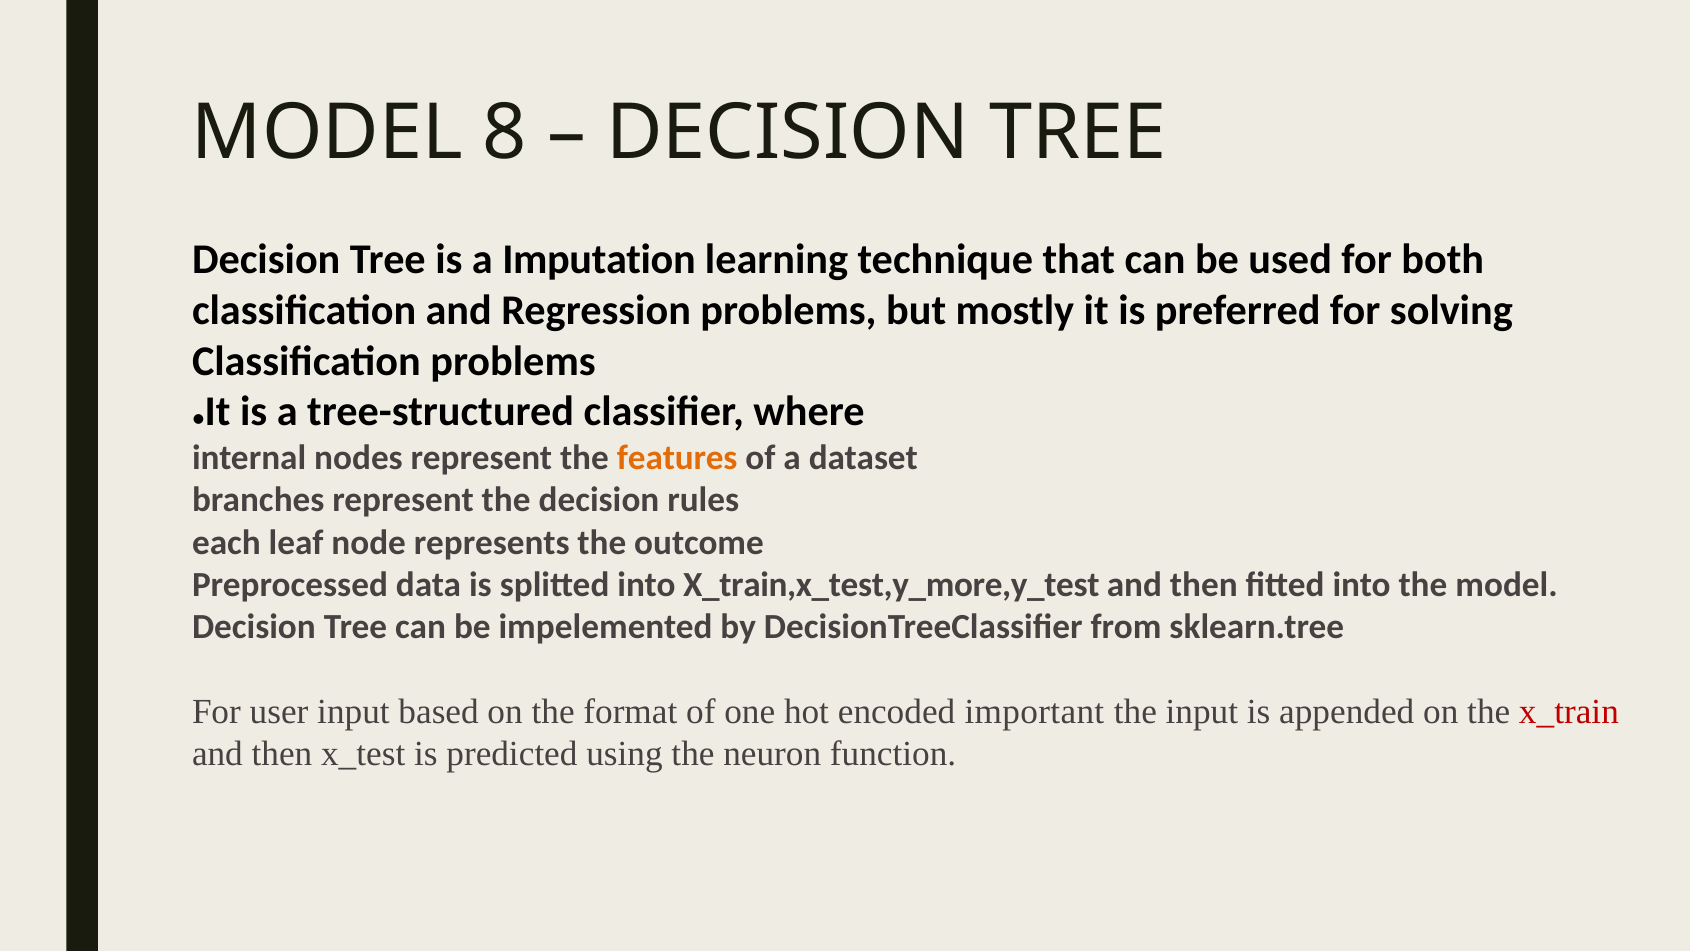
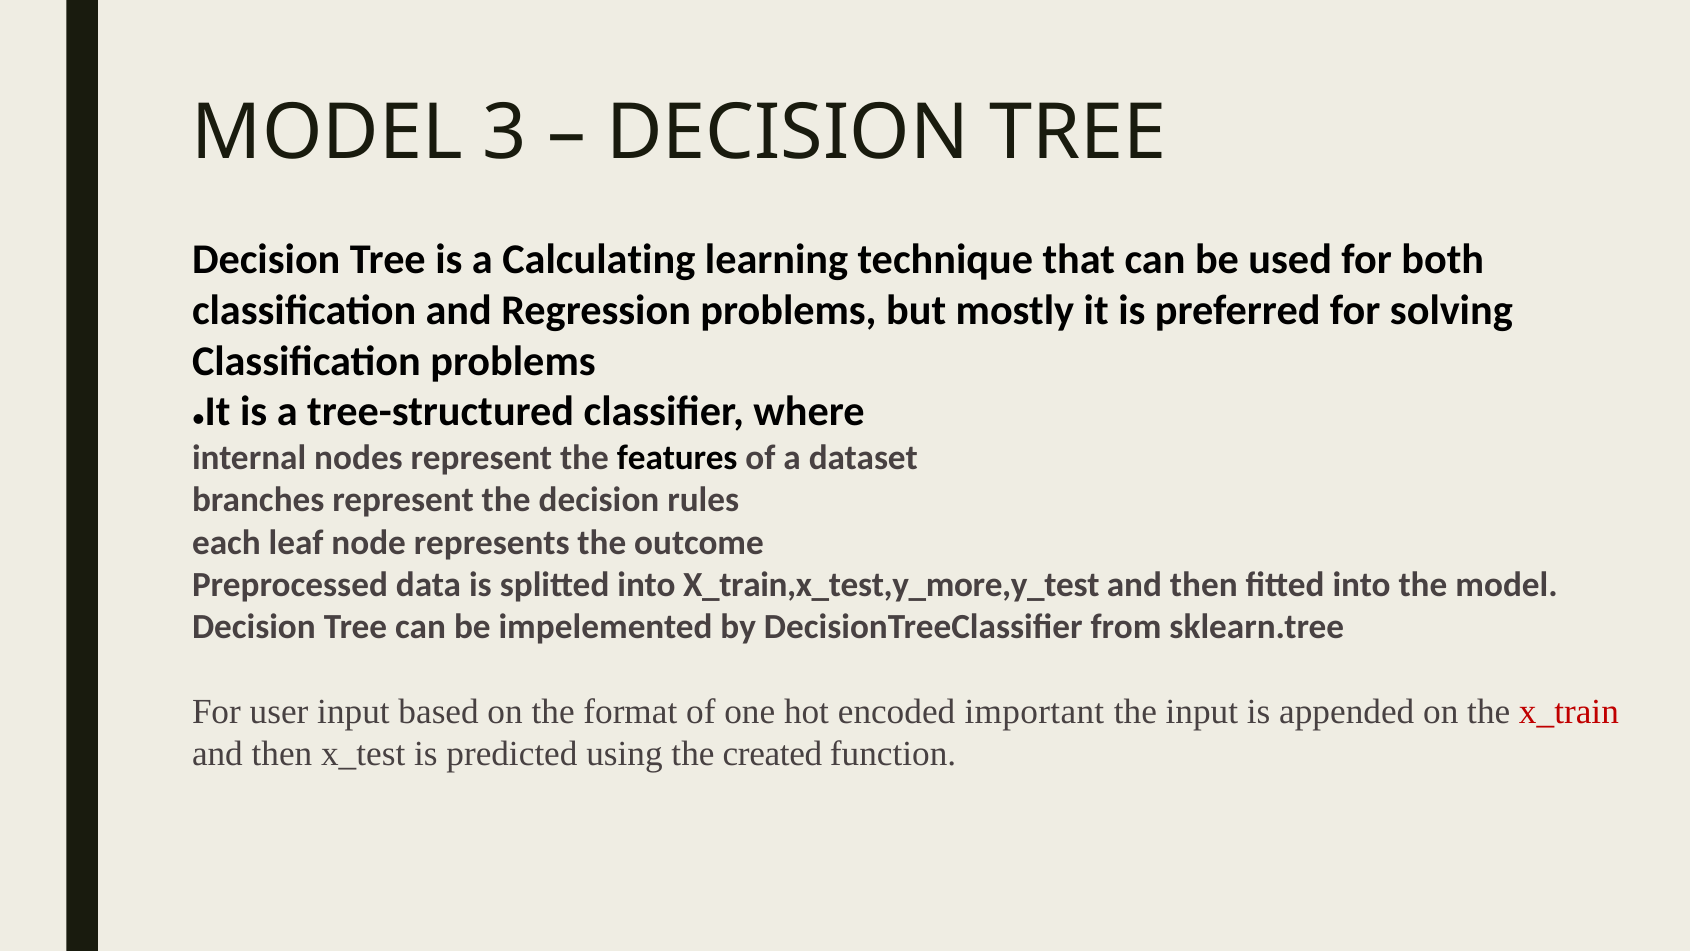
8: 8 -> 3 (505, 133)
Imputation: Imputation -> Calculating (599, 260)
features colour: orange -> black (677, 458)
neuron: neuron -> created (772, 754)
